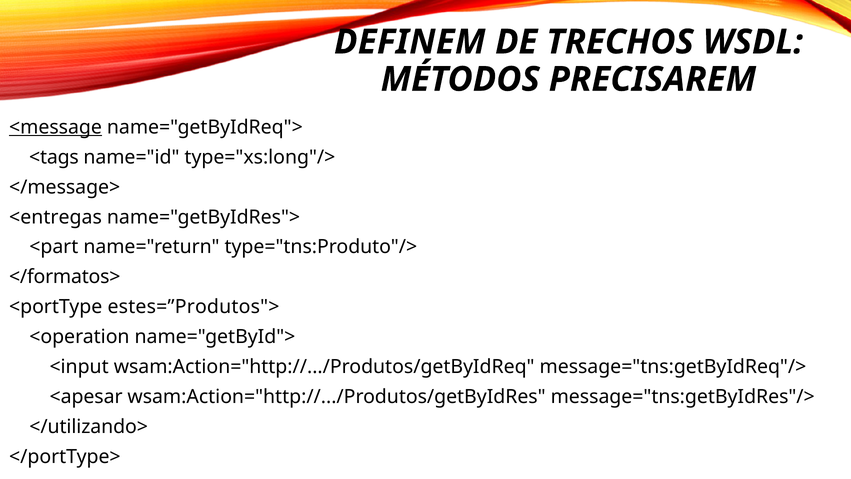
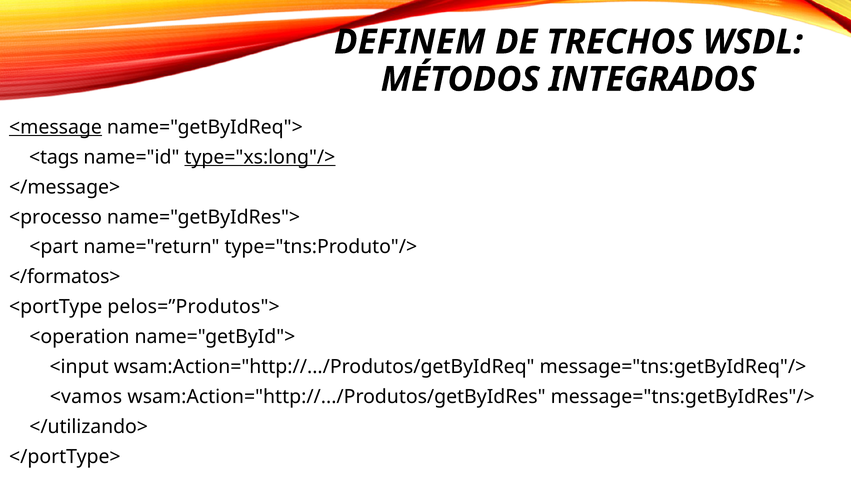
PRECISAREM: PRECISAREM -> INTEGRADOS (653, 79)
type="xs:long"/> underline: none -> present (260, 157)
<entregas: <entregas -> <processo (56, 217)
estes=”Produtos">: estes=”Produtos"> -> pelos=”Produtos"> (194, 307)
<apesar: <apesar -> <vamos (86, 397)
